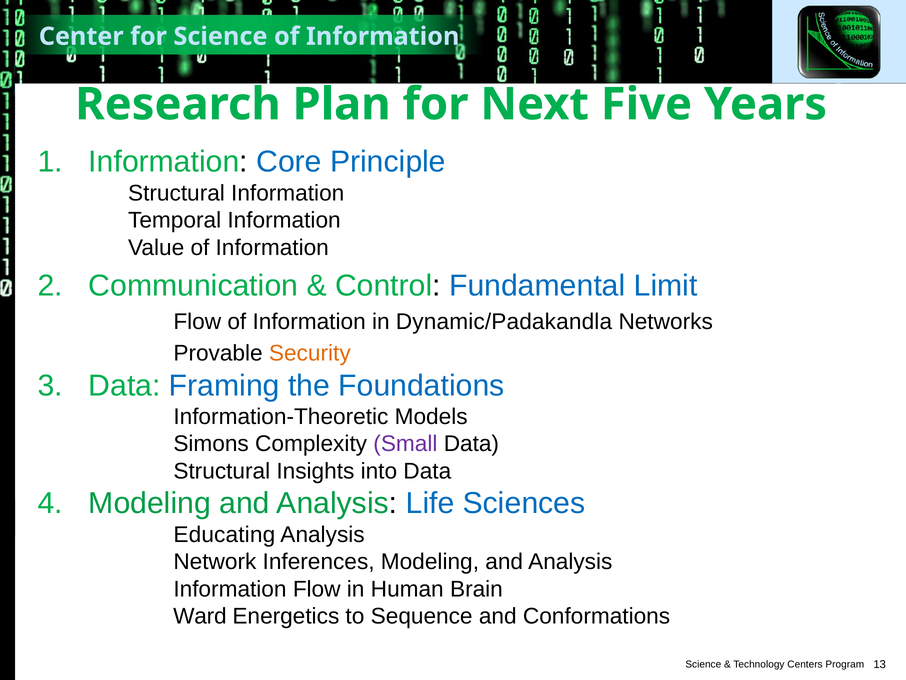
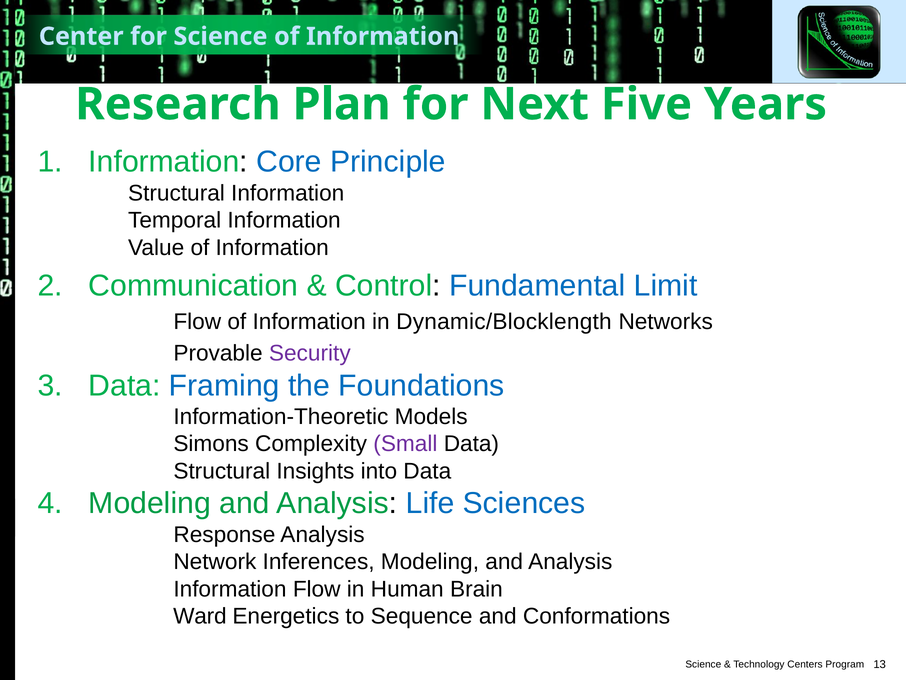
Dynamic/Padakandla: Dynamic/Padakandla -> Dynamic/Blocklength (504, 321)
Security colour: orange -> purple (310, 353)
Educating: Educating -> Response (224, 534)
